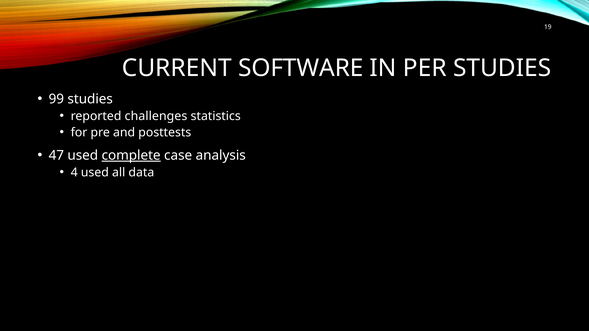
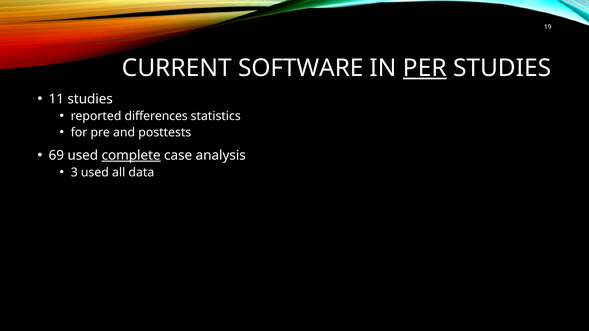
PER underline: none -> present (425, 68)
99: 99 -> 11 (56, 99)
challenges: challenges -> differences (156, 116)
47: 47 -> 69 (56, 156)
4: 4 -> 3 (74, 173)
